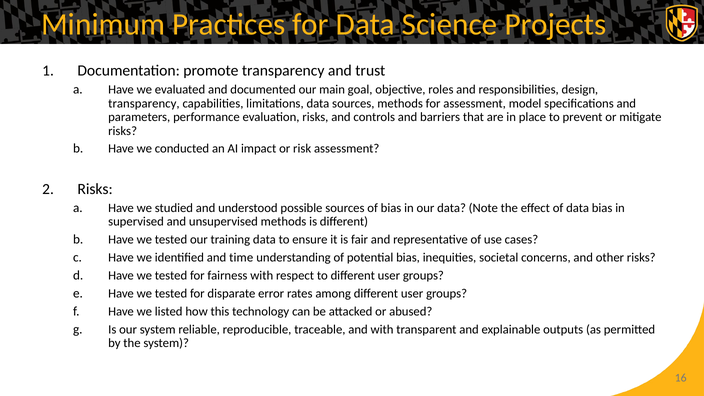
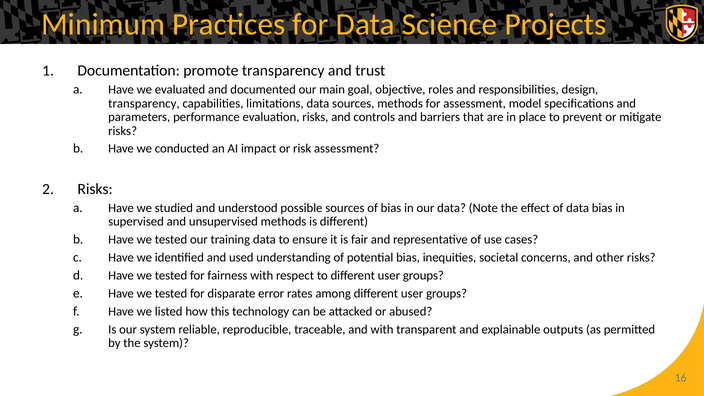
time: time -> used (241, 258)
